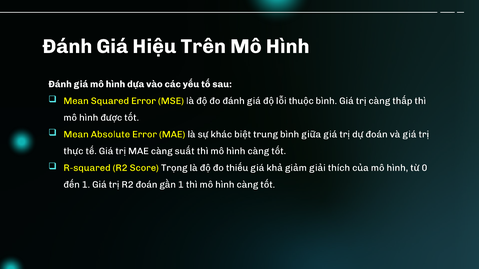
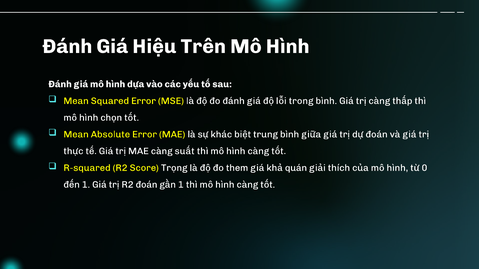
thuộc: thuộc -> trong (301, 101)
được: được -> chọn (111, 118)
thiếu: thiếu -> them (237, 168)
giảm: giảm -> quán (296, 168)
